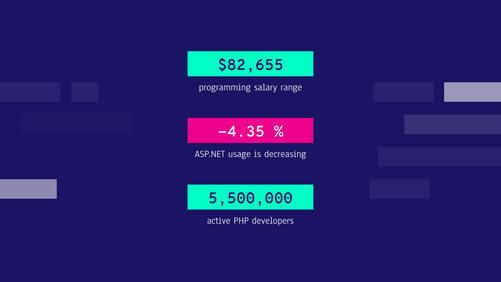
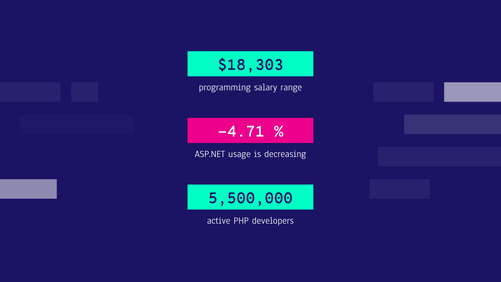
$82,655: $82,655 -> $18,303 (250, 65)
-4.35: -4.35 -> -4.71 (241, 131)
